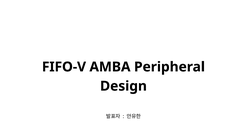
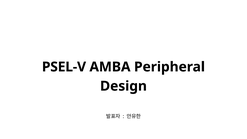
FIFO-V: FIFO-V -> PSEL-V (64, 67)
